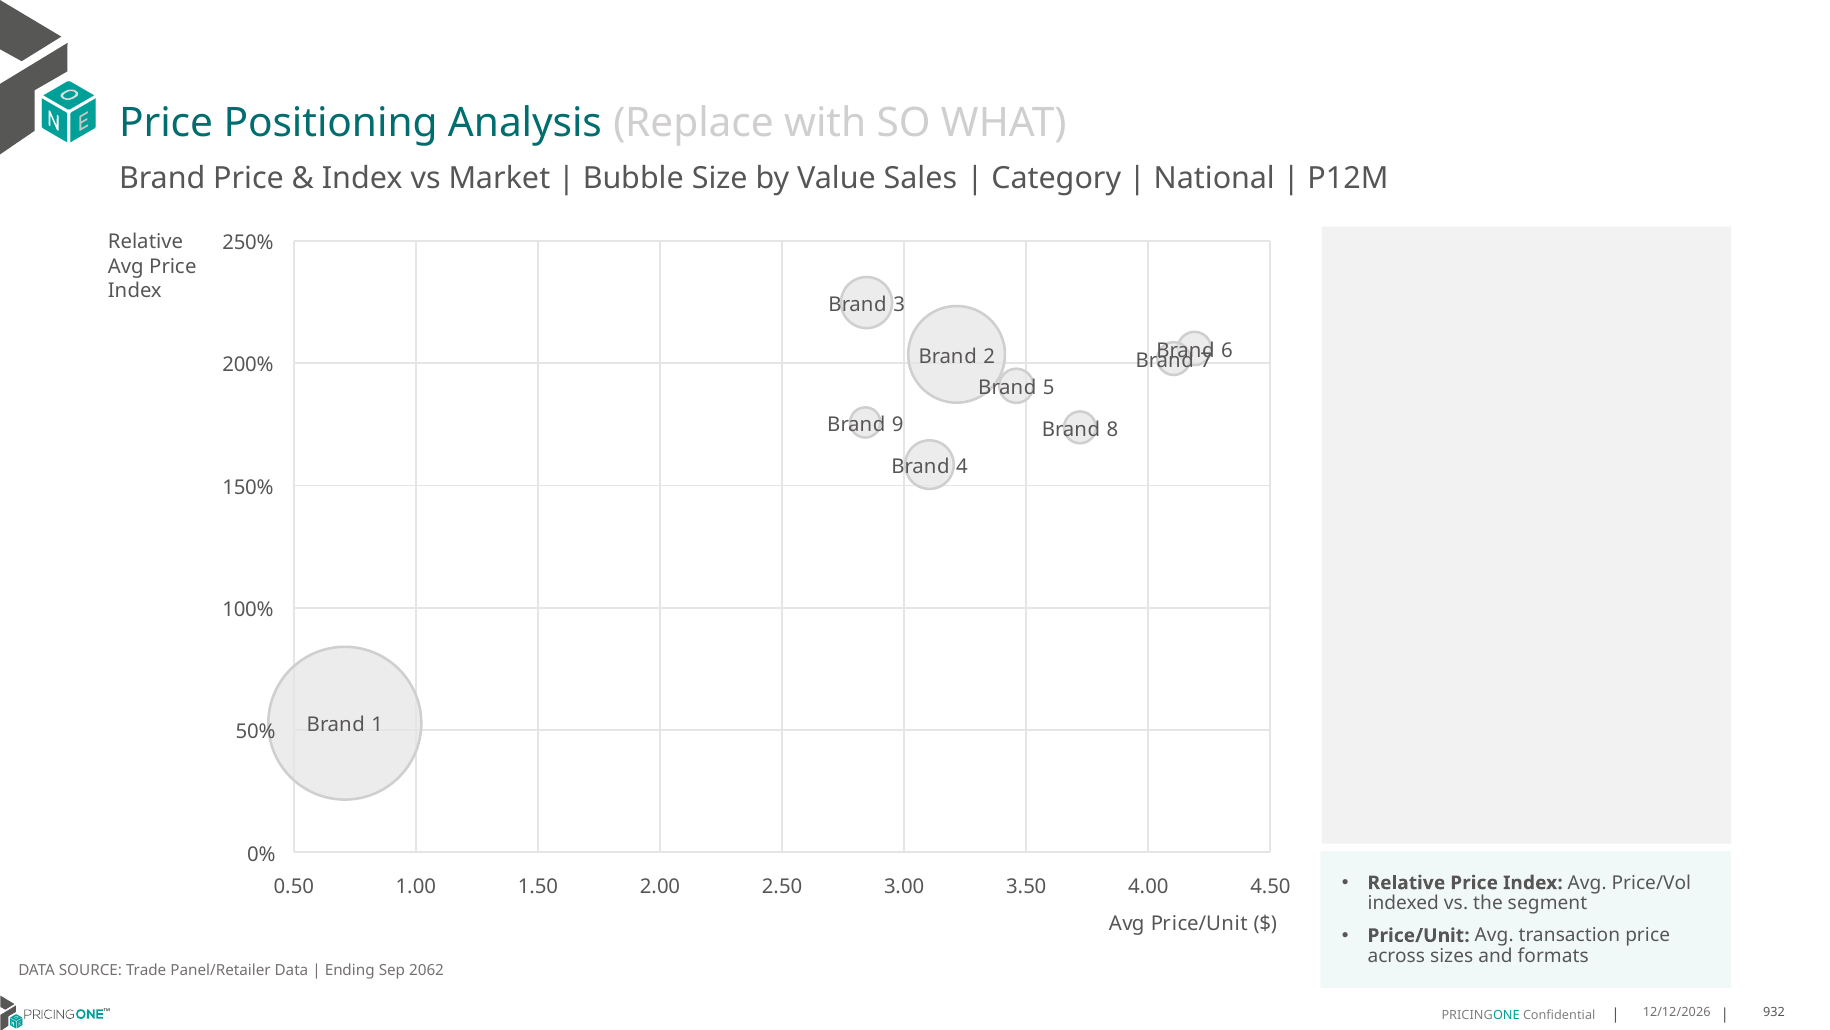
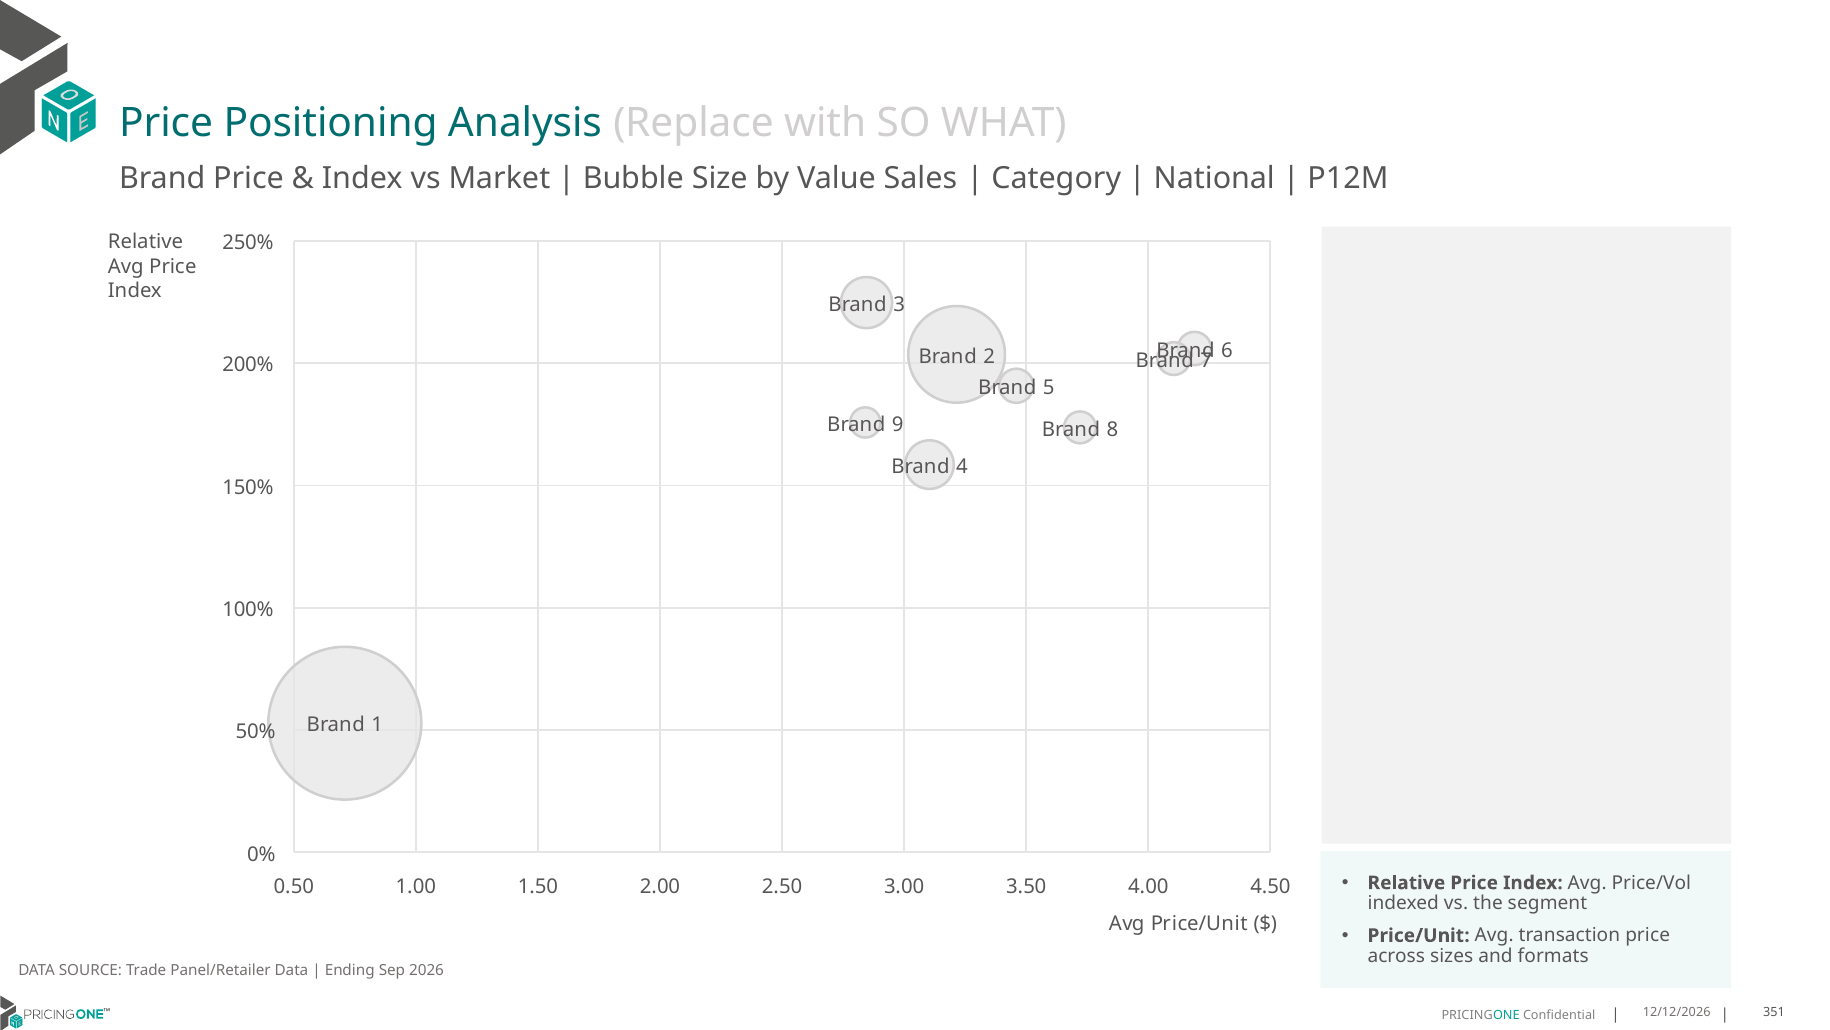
2062: 2062 -> 2026 (427, 970)
932: 932 -> 351 (1774, 1012)
